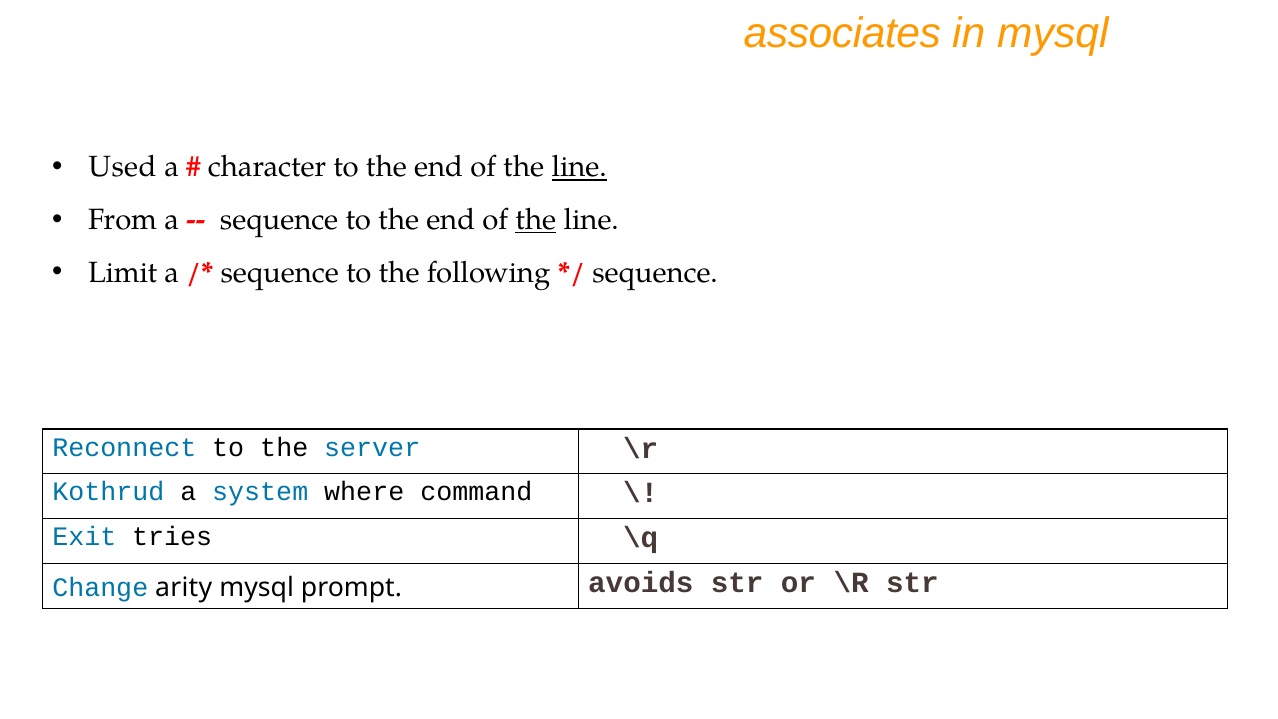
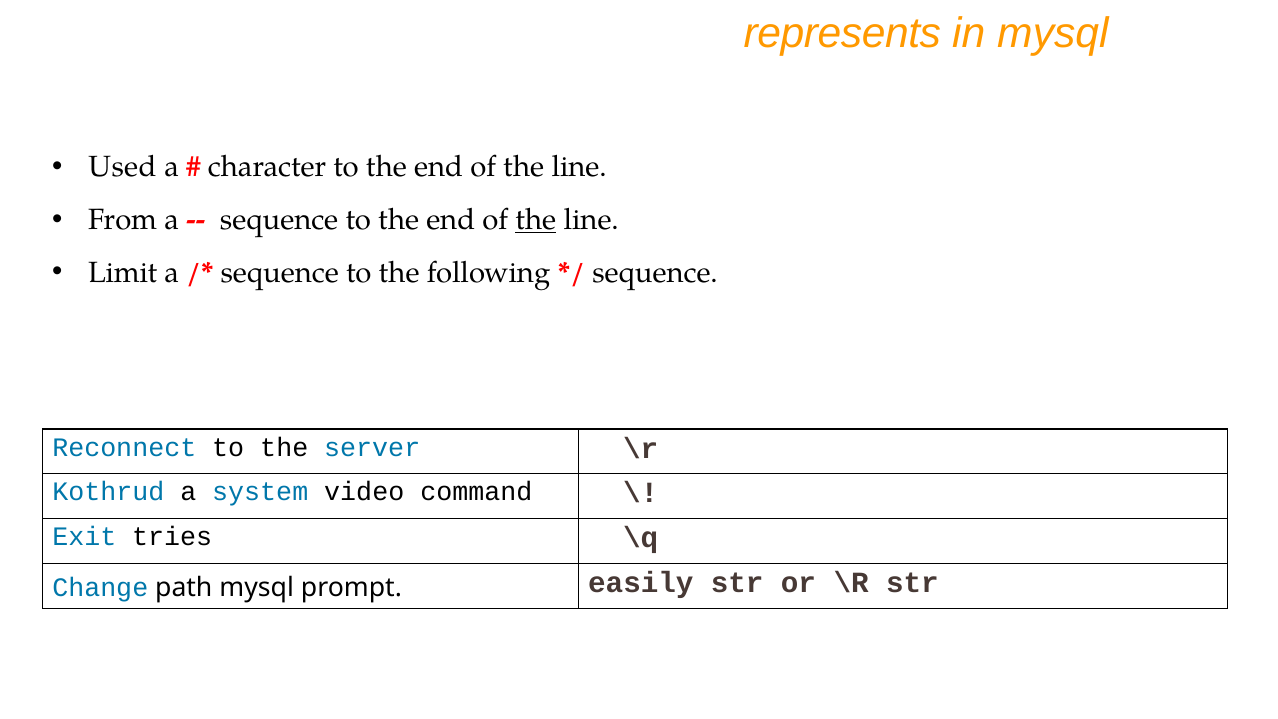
associates: associates -> represents (842, 33)
line underline: present -> none (579, 167)
where: where -> video (364, 492)
arity: arity -> path (184, 588)
avoids: avoids -> easily (641, 583)
